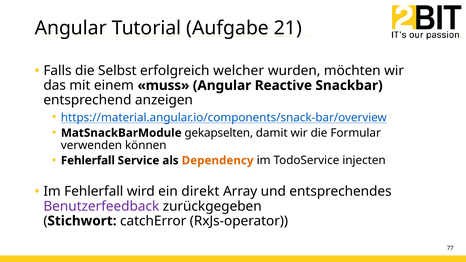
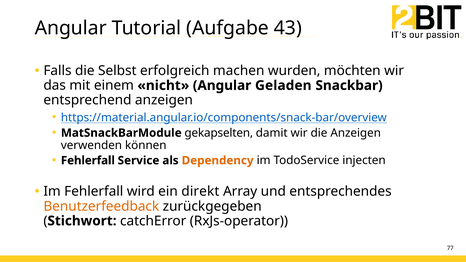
21: 21 -> 43 (288, 28)
welcher: welcher -> machen (239, 71)
muss: muss -> nicht (163, 86)
Reactive: Reactive -> Geladen (283, 86)
die Formular: Formular -> Anzeigen (356, 133)
Benutzerfeedback colour: purple -> orange (101, 206)
